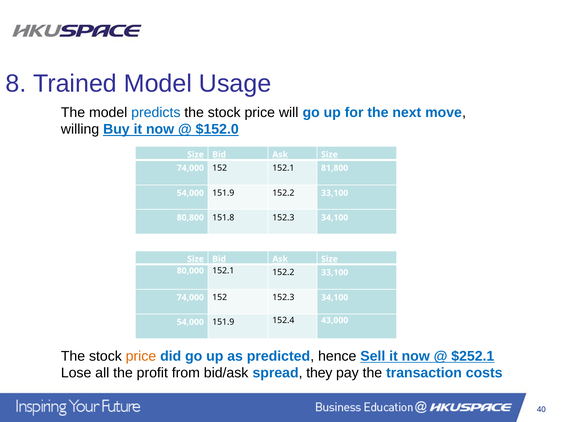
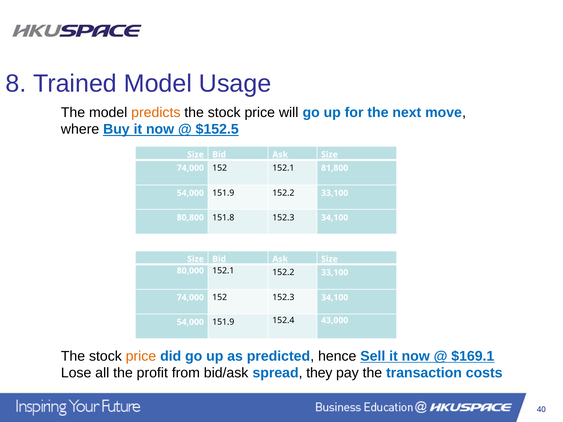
predicts colour: blue -> orange (156, 112)
willing: willing -> where (80, 129)
$152.0: $152.0 -> $152.5 (217, 129)
$252.1: $252.1 -> $169.1 (473, 356)
